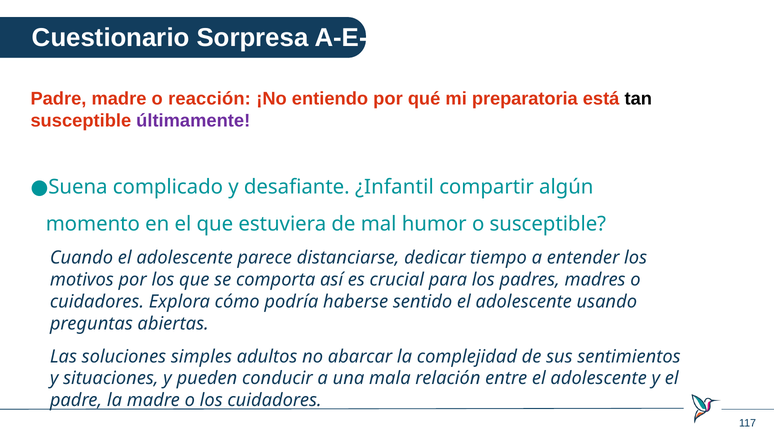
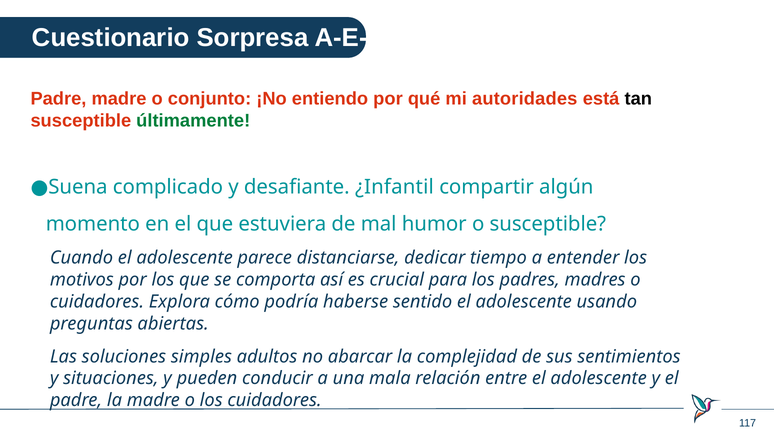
reacción: reacción -> conjunto (210, 98)
preparatoria: preparatoria -> autoridades (525, 98)
últimamente colour: purple -> green (193, 120)
